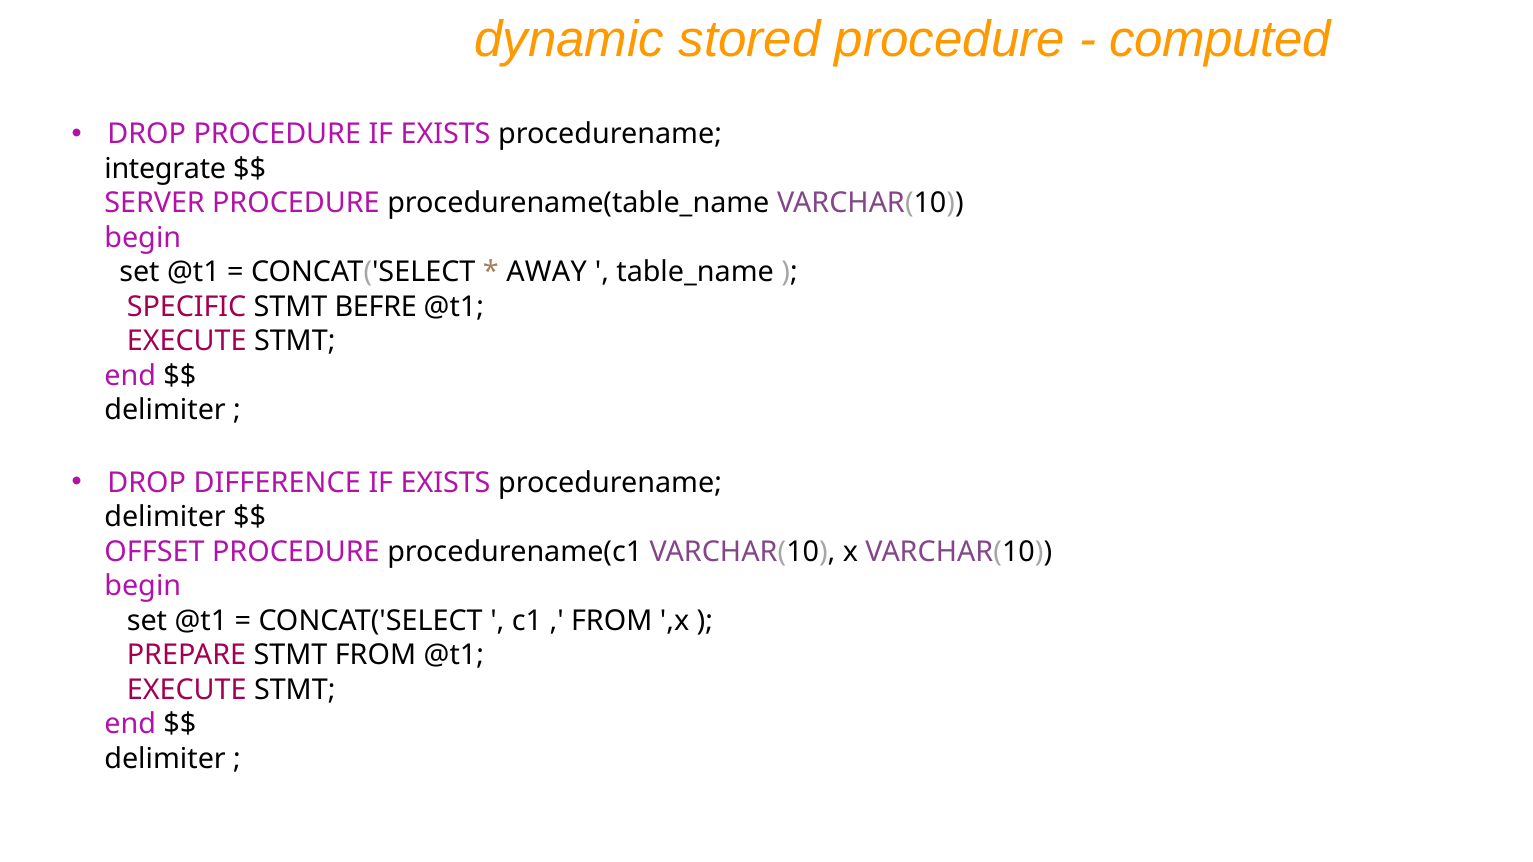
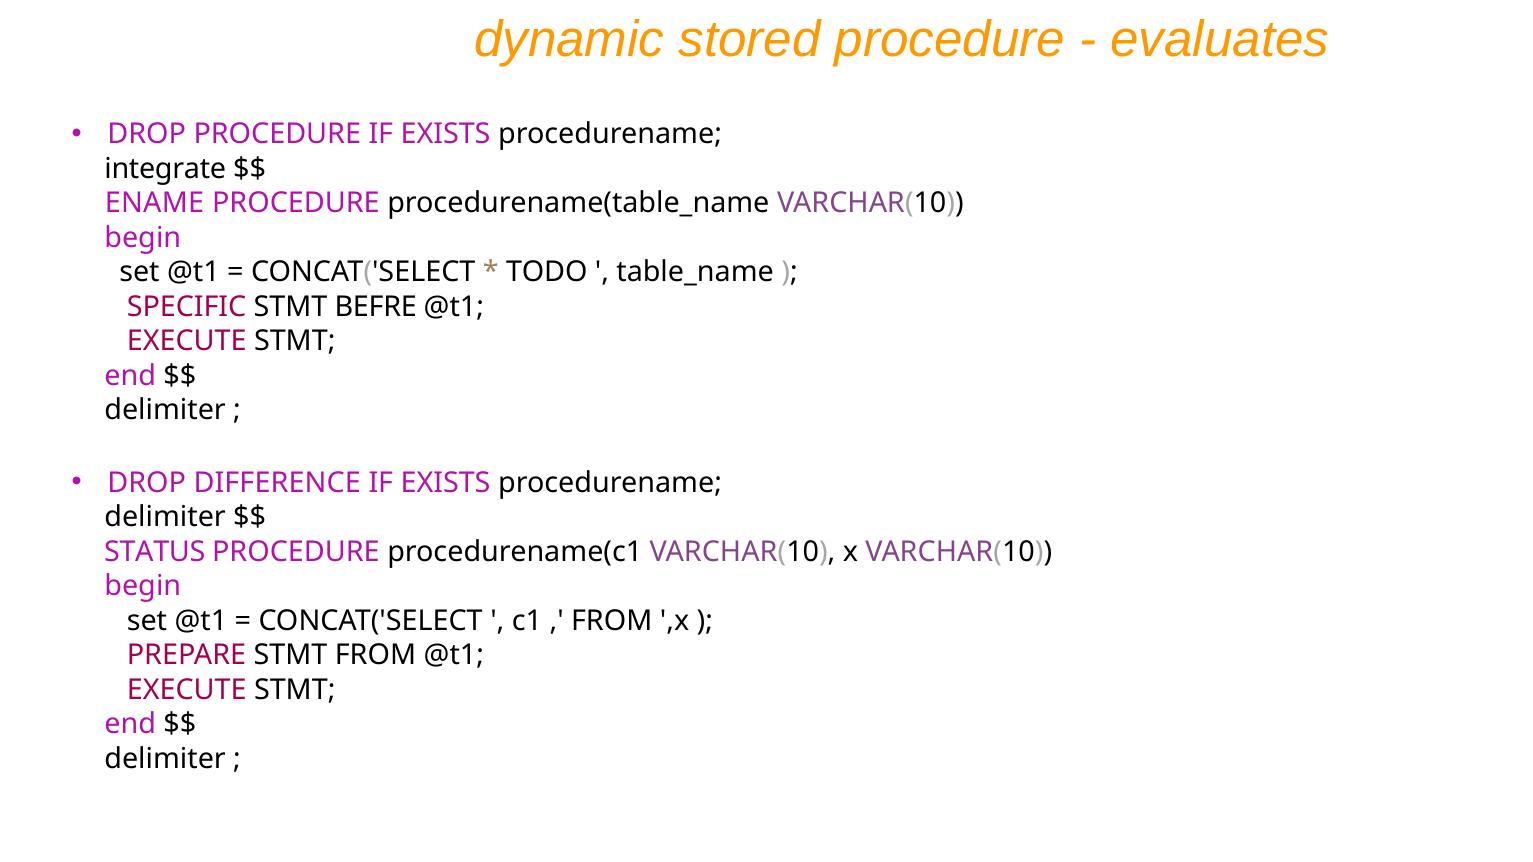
computed: computed -> evaluates (1220, 40)
SERVER: SERVER -> ENAME (154, 203)
AWAY: AWAY -> TODO (547, 272)
OFFSET: OFFSET -> STATUS (155, 552)
